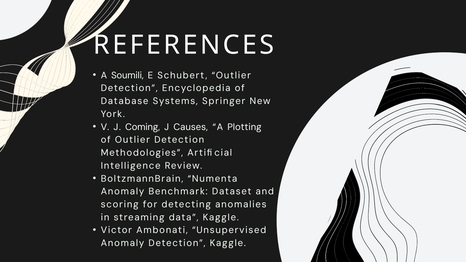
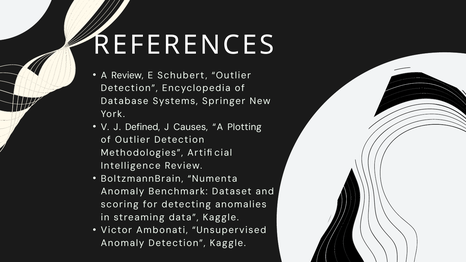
A Soumili: Soumili -> Review (127, 75)
Coming: Coming -> Defined (143, 127)
